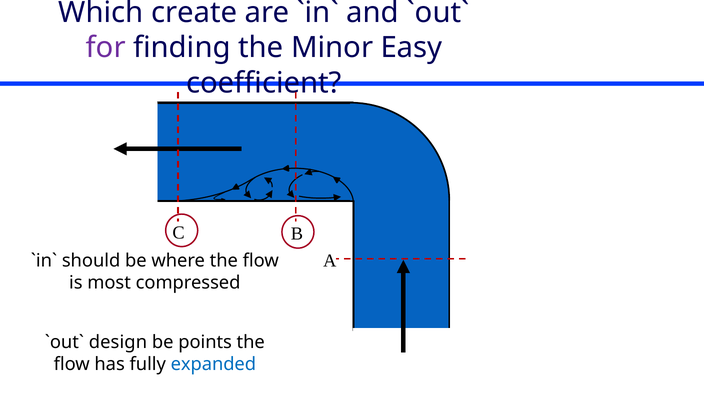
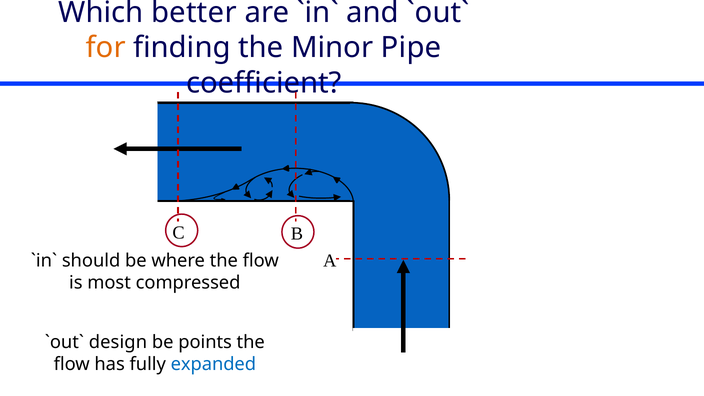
create: create -> better (194, 13)
for colour: purple -> orange (106, 48)
Easy: Easy -> Pipe (411, 48)
